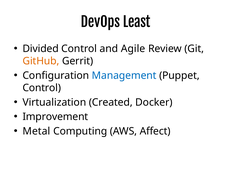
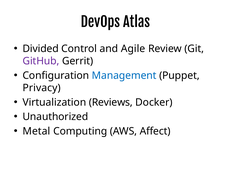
Least: Least -> Atlas (137, 22)
GitHub colour: orange -> purple (41, 61)
Control: Control -> Privacy (42, 87)
Created: Created -> Reviews (111, 102)
Improvement: Improvement -> Unauthorized (55, 116)
